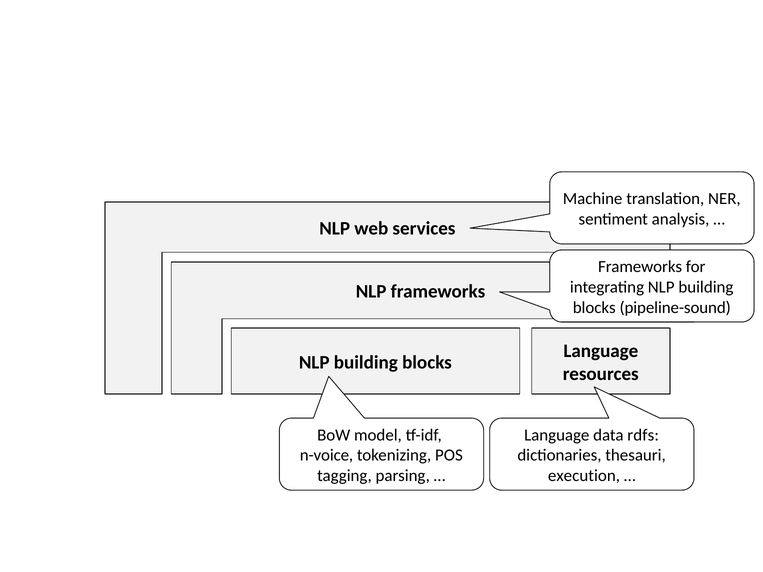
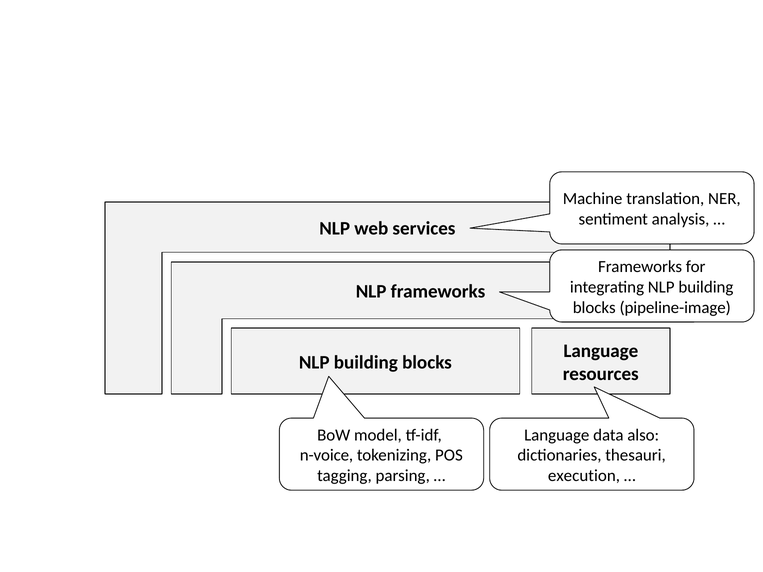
pipeline-sound: pipeline-sound -> pipeline-image (675, 308)
rdfs: rdfs -> also (643, 435)
